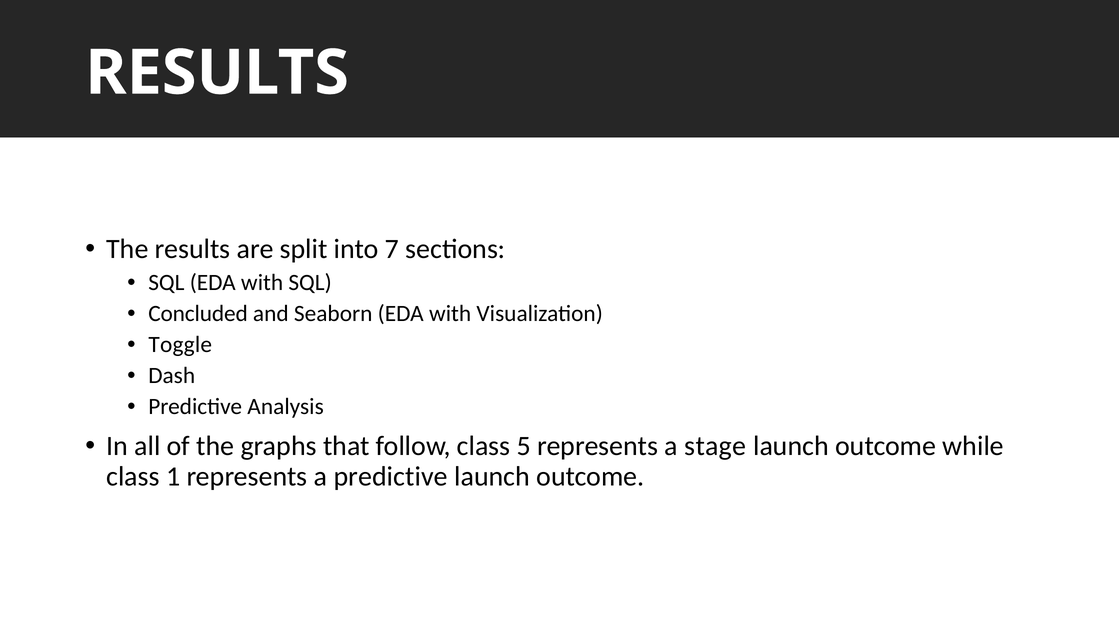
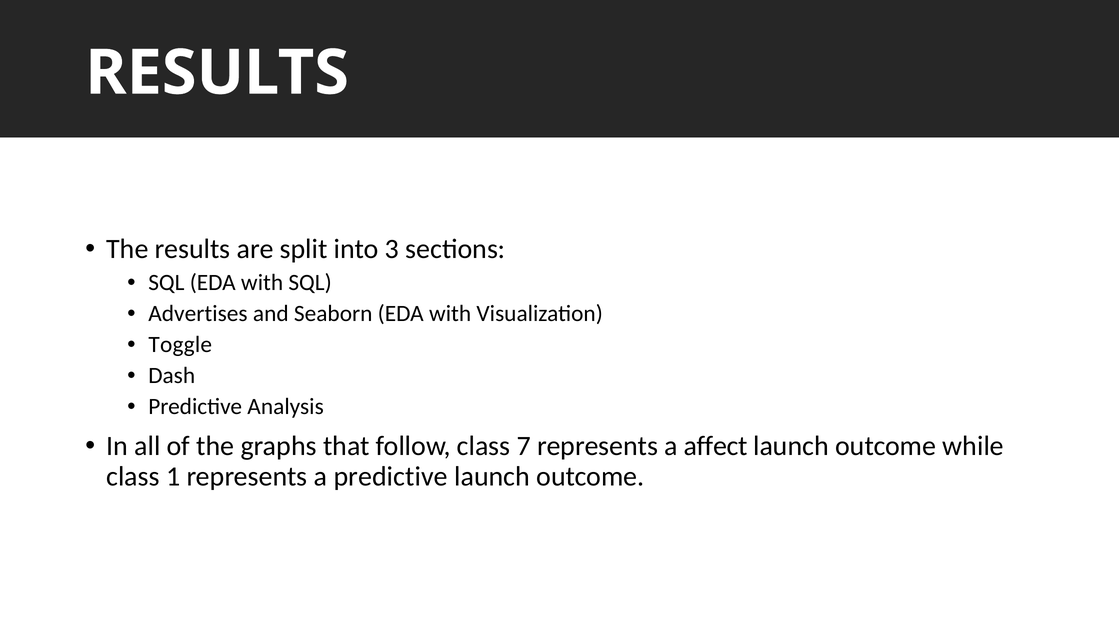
7: 7 -> 3 (392, 249)
Concluded: Concluded -> Advertises (198, 314)
5: 5 -> 7 (524, 446)
stage: stage -> affect (716, 446)
